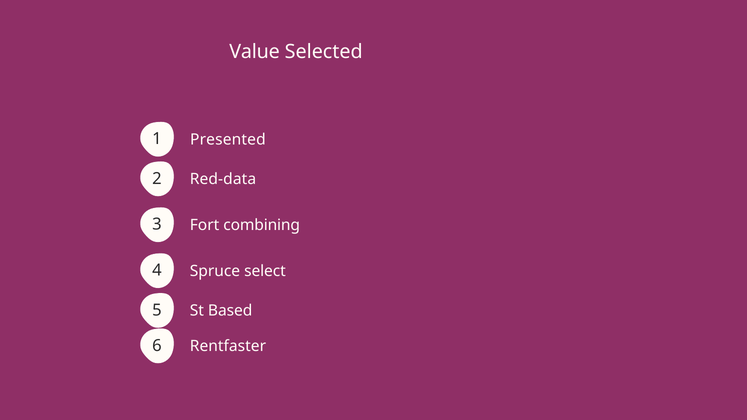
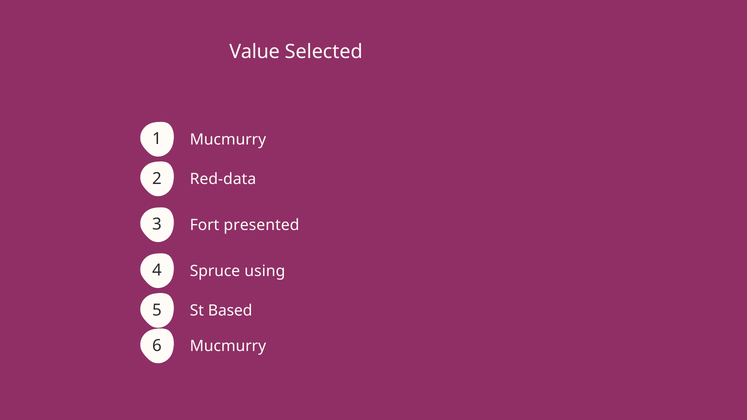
Presented: Presented -> Mucmurry (228, 140)
combining: combining -> presented (262, 225)
select: select -> using (265, 271)
Rentfaster: Rentfaster -> Mucmurry (228, 346)
